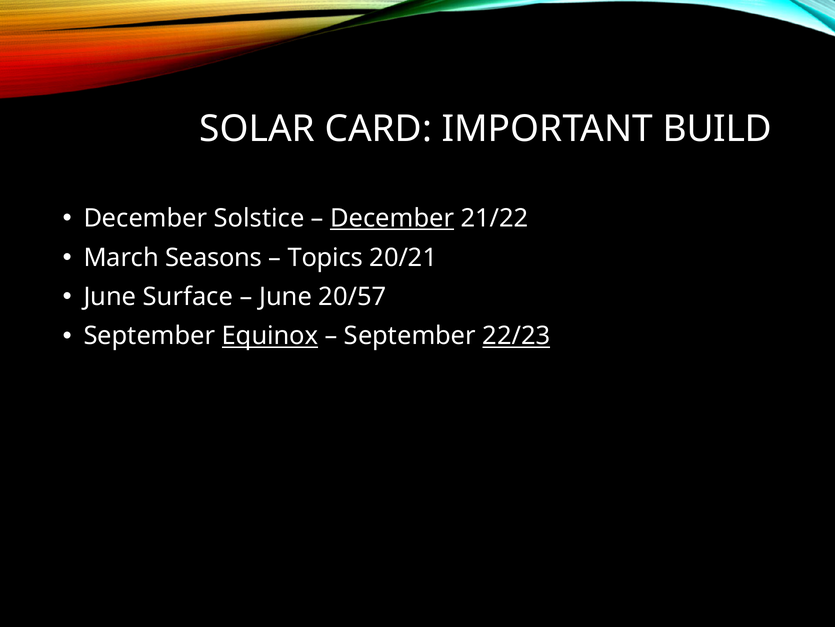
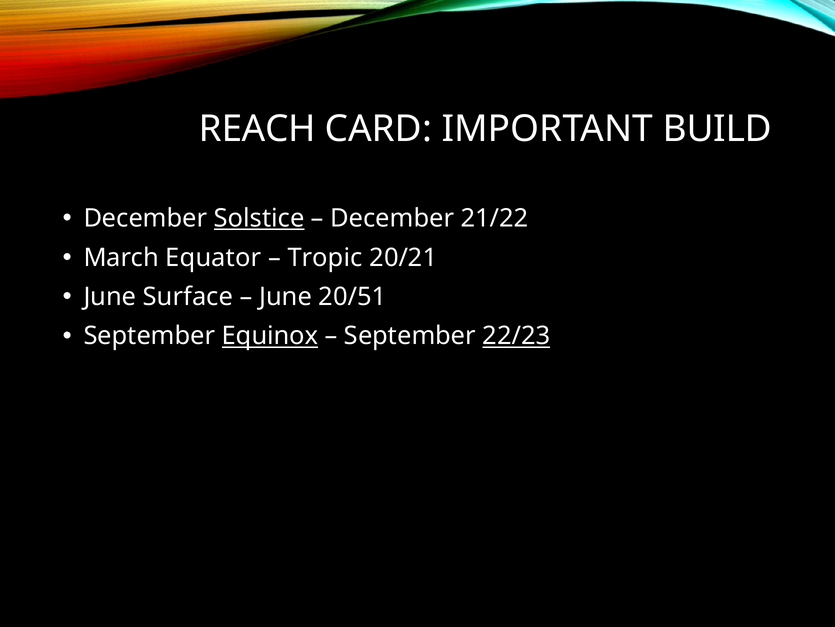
SOLAR: SOLAR -> REACH (257, 129)
Solstice underline: none -> present (259, 218)
December underline: present -> none (392, 218)
Seasons: Seasons -> Equator (213, 257)
Topics: Topics -> Tropic (325, 257)
20/57: 20/57 -> 20/51 (352, 296)
